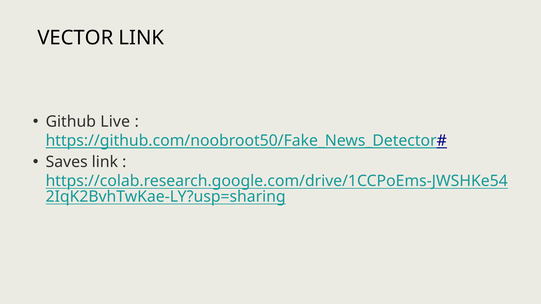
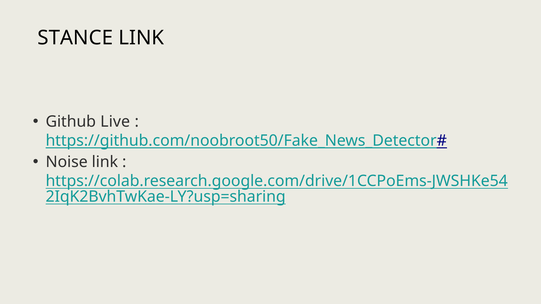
VECTOR: VECTOR -> STANCE (75, 38)
Saves: Saves -> Noise (67, 162)
